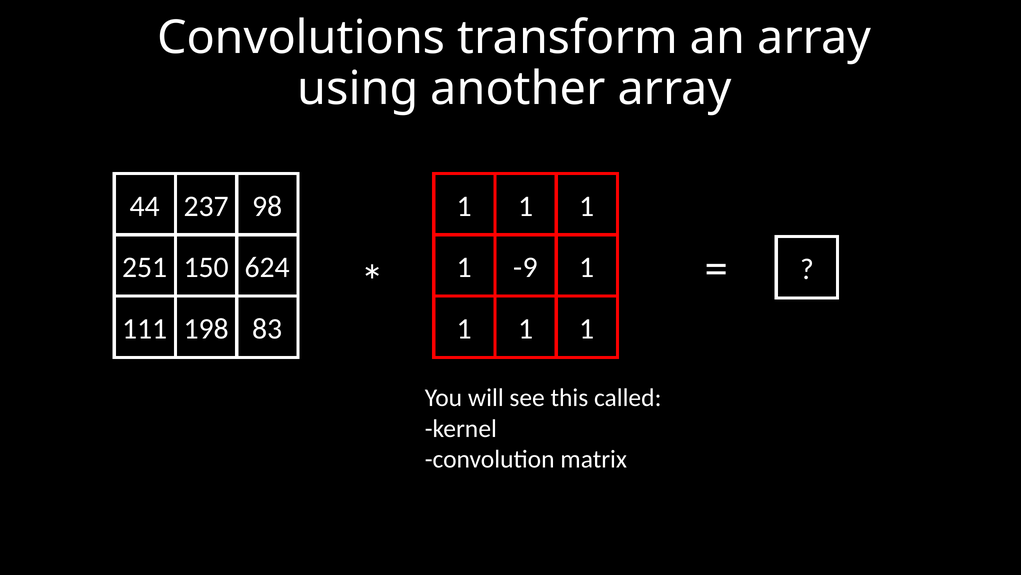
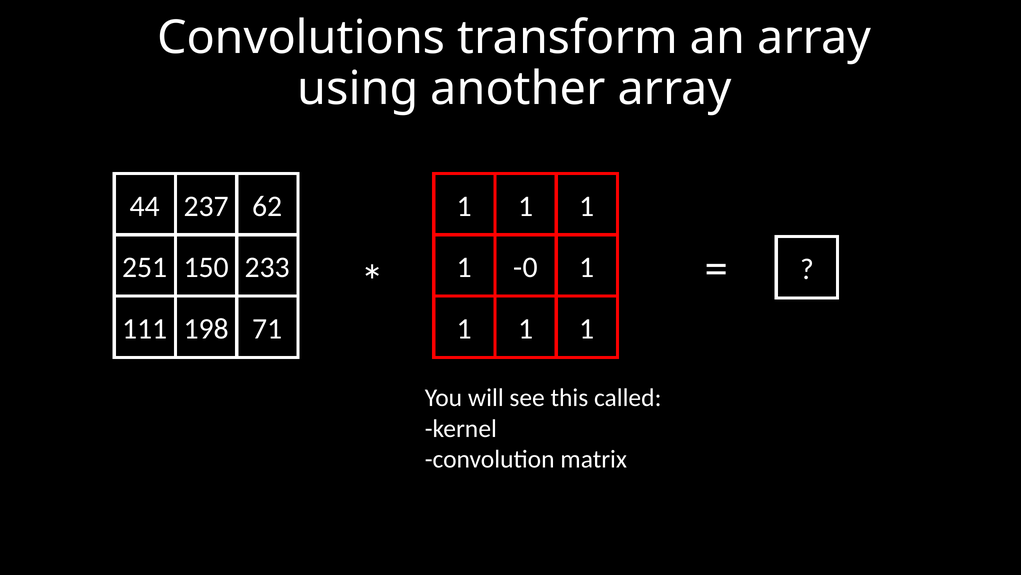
98: 98 -> 62 (267, 206)
624: 624 -> 233 (267, 267)
-9: -9 -> -0 (526, 267)
83: 83 -> 71 (267, 328)
